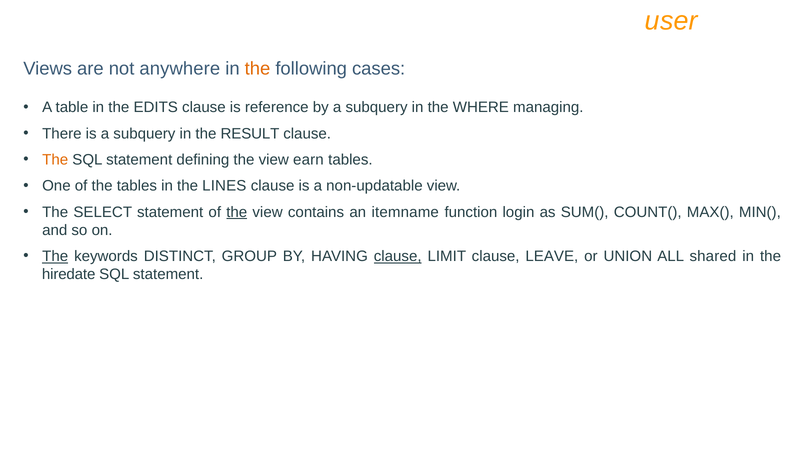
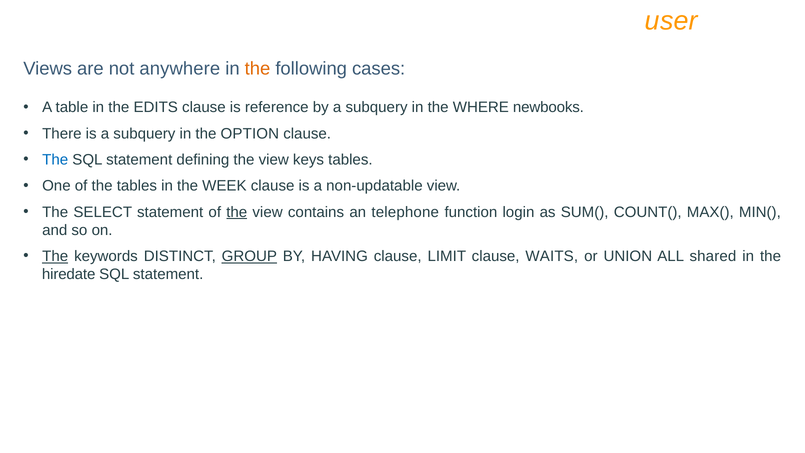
managing: managing -> newbooks (548, 107)
RESULT: RESULT -> OPTION (250, 133)
The colour: orange -> blue (55, 160)
earn: earn -> keys (309, 160)
LINES: LINES -> WEEK (224, 186)
itemname: itemname -> telephone (405, 212)
GROUP underline: none -> present (249, 256)
clause underline: present -> none (398, 256)
LEAVE: LEAVE -> WAITS (552, 256)
